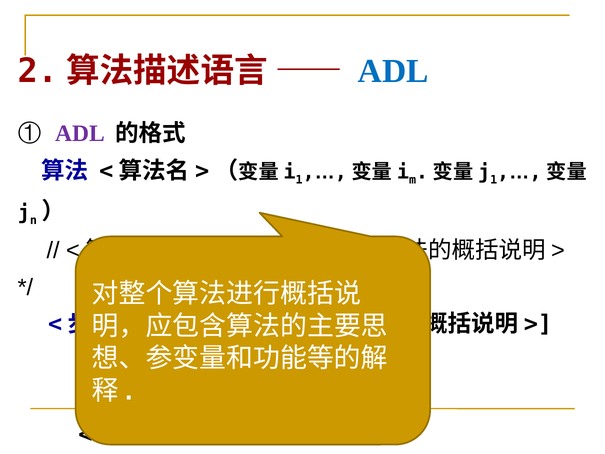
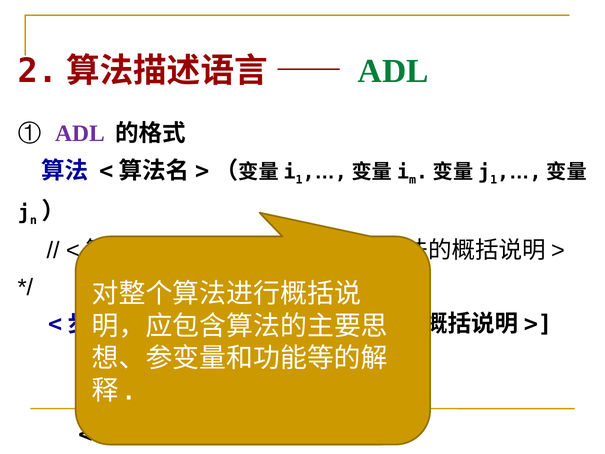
ADL colour: blue -> green (393, 71)
